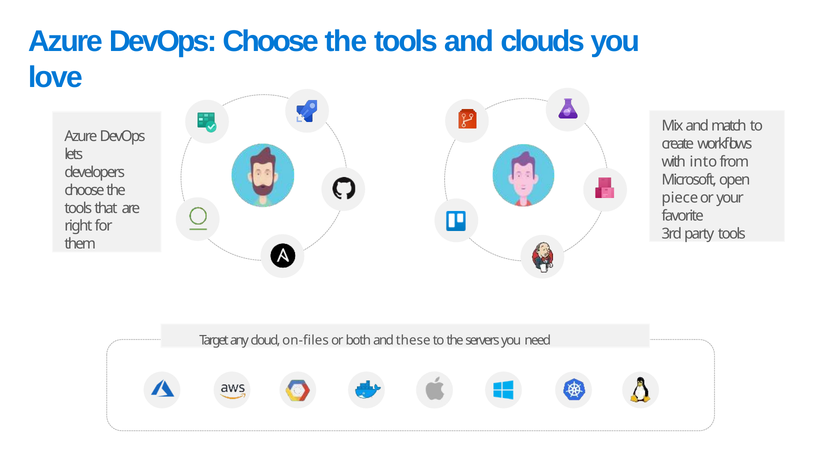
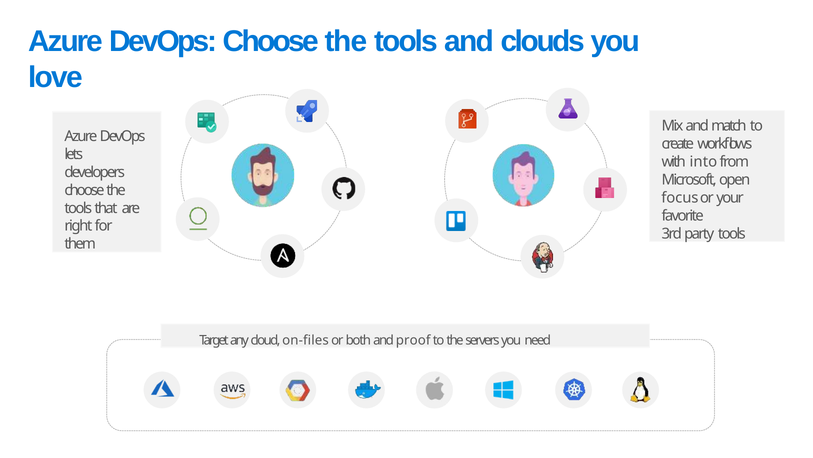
piece: piece -> focus (680, 198)
these: these -> proof (413, 340)
